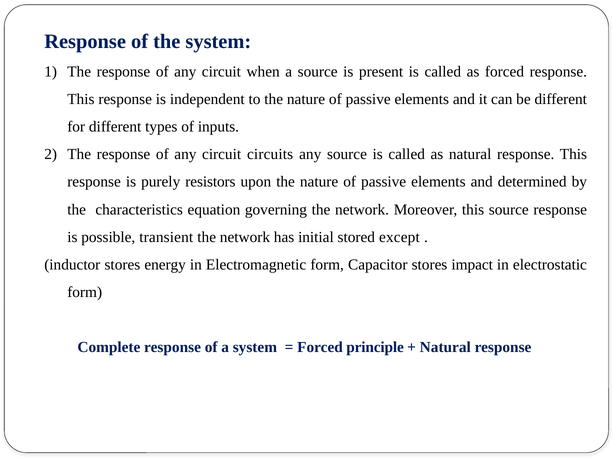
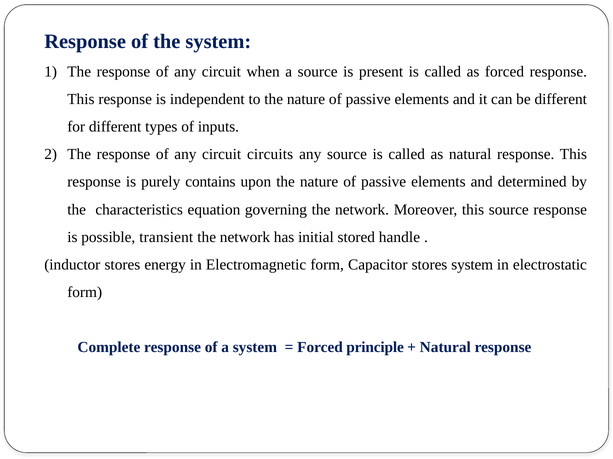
resistors: resistors -> contains (210, 182)
except: except -> handle (399, 237)
stores impact: impact -> system (472, 265)
